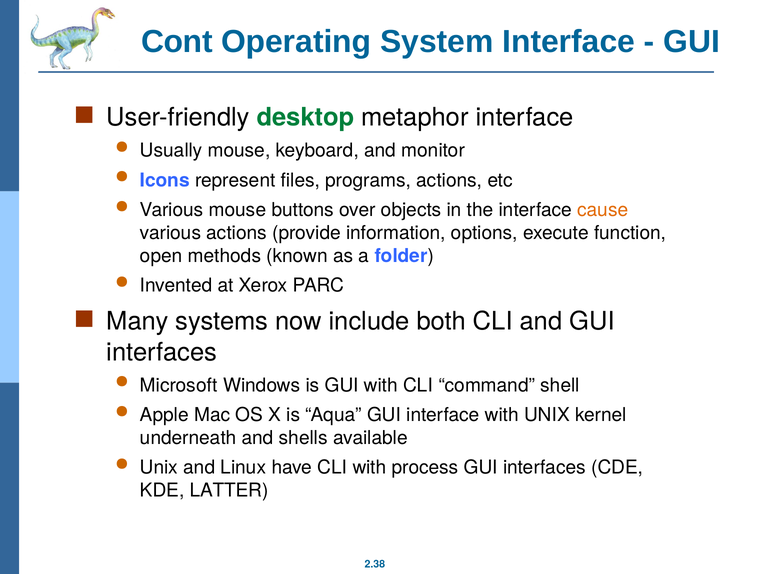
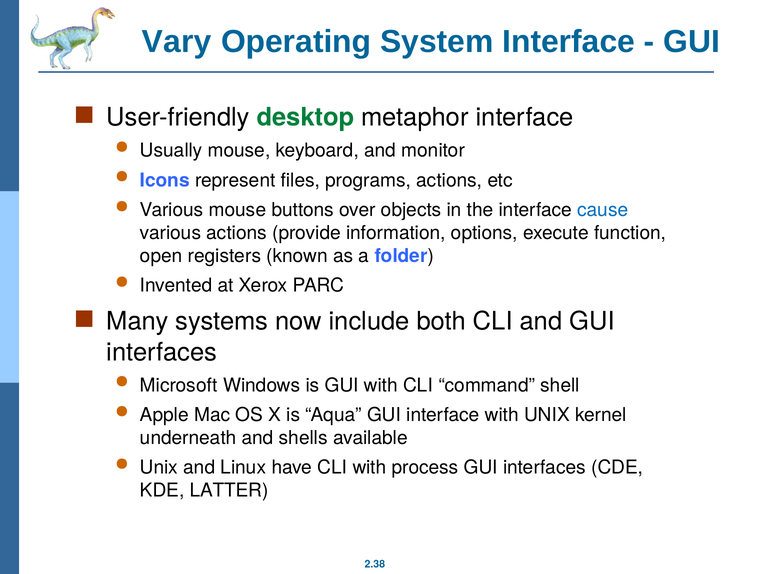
Cont: Cont -> Vary (177, 42)
cause colour: orange -> blue (603, 210)
methods: methods -> registers (224, 256)
